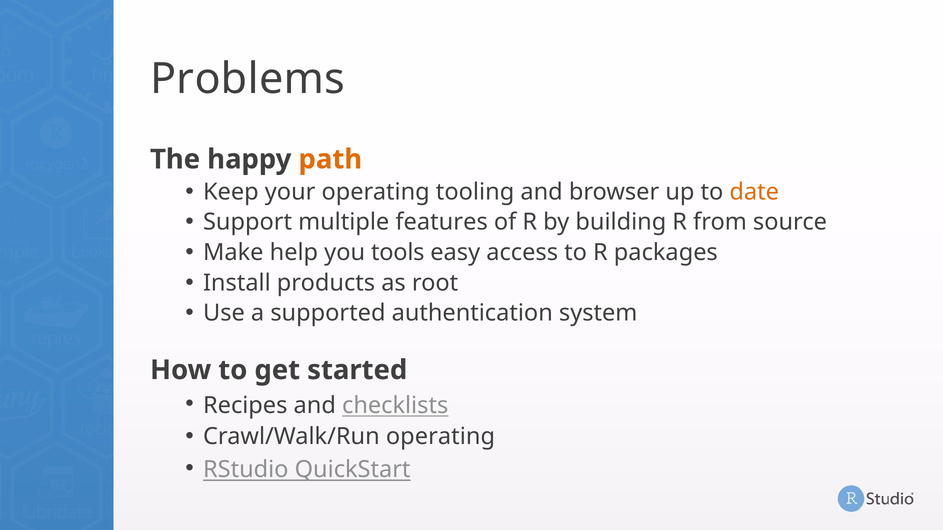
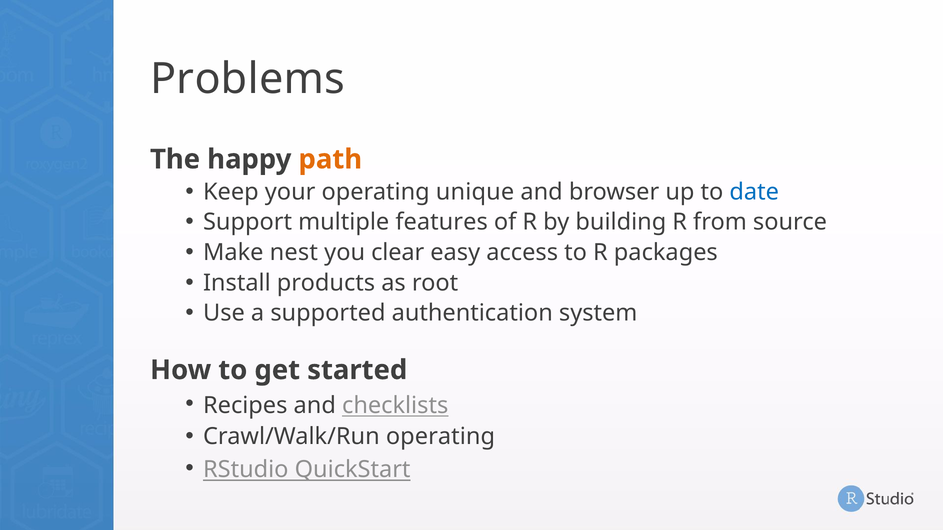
tooling: tooling -> unique (475, 192)
date colour: orange -> blue (754, 192)
help: help -> nest (294, 253)
tools: tools -> clear (398, 253)
